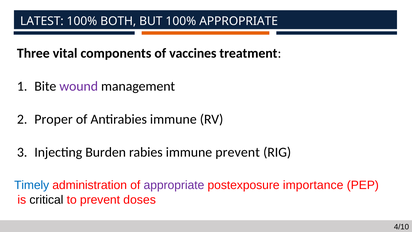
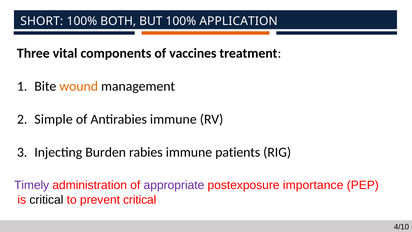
LATEST: LATEST -> SHORT (42, 21)
100% APPROPRIATE: APPROPRIATE -> APPLICATION (239, 21)
wound colour: purple -> orange (79, 86)
Proper: Proper -> Simple (54, 119)
immune prevent: prevent -> patients (238, 152)
Timely colour: blue -> purple (32, 185)
prevent doses: doses -> critical (140, 200)
